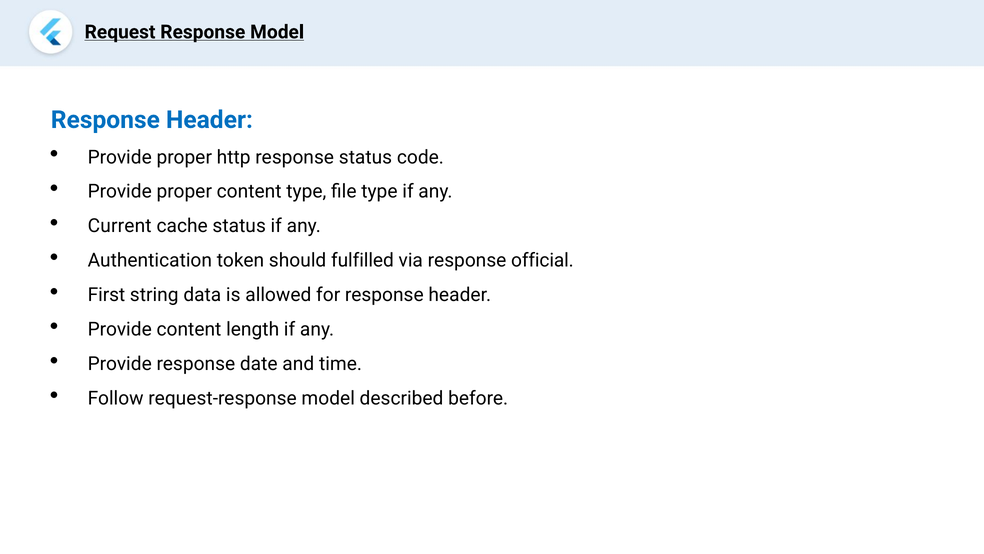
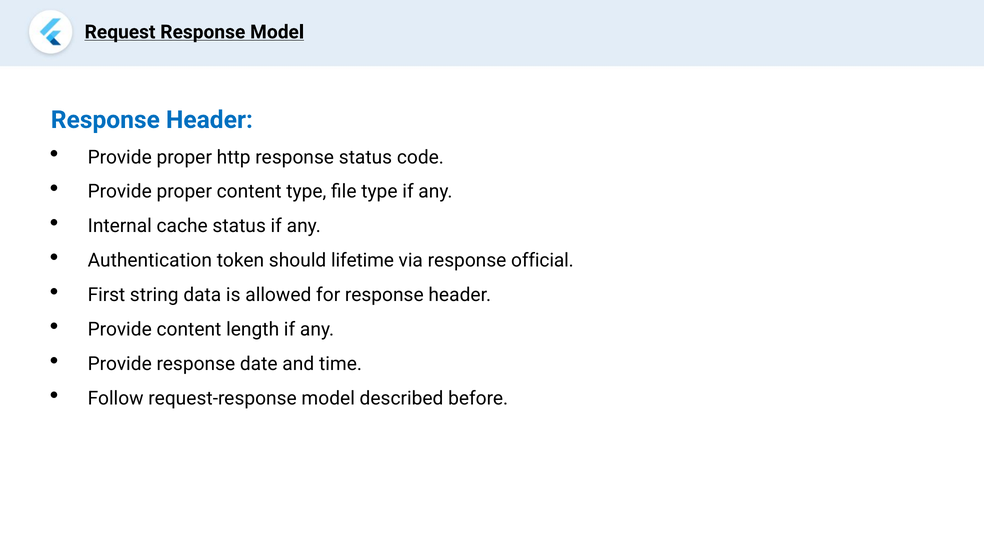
Current: Current -> Internal (120, 226)
fulfilled: fulfilled -> lifetime (362, 260)
